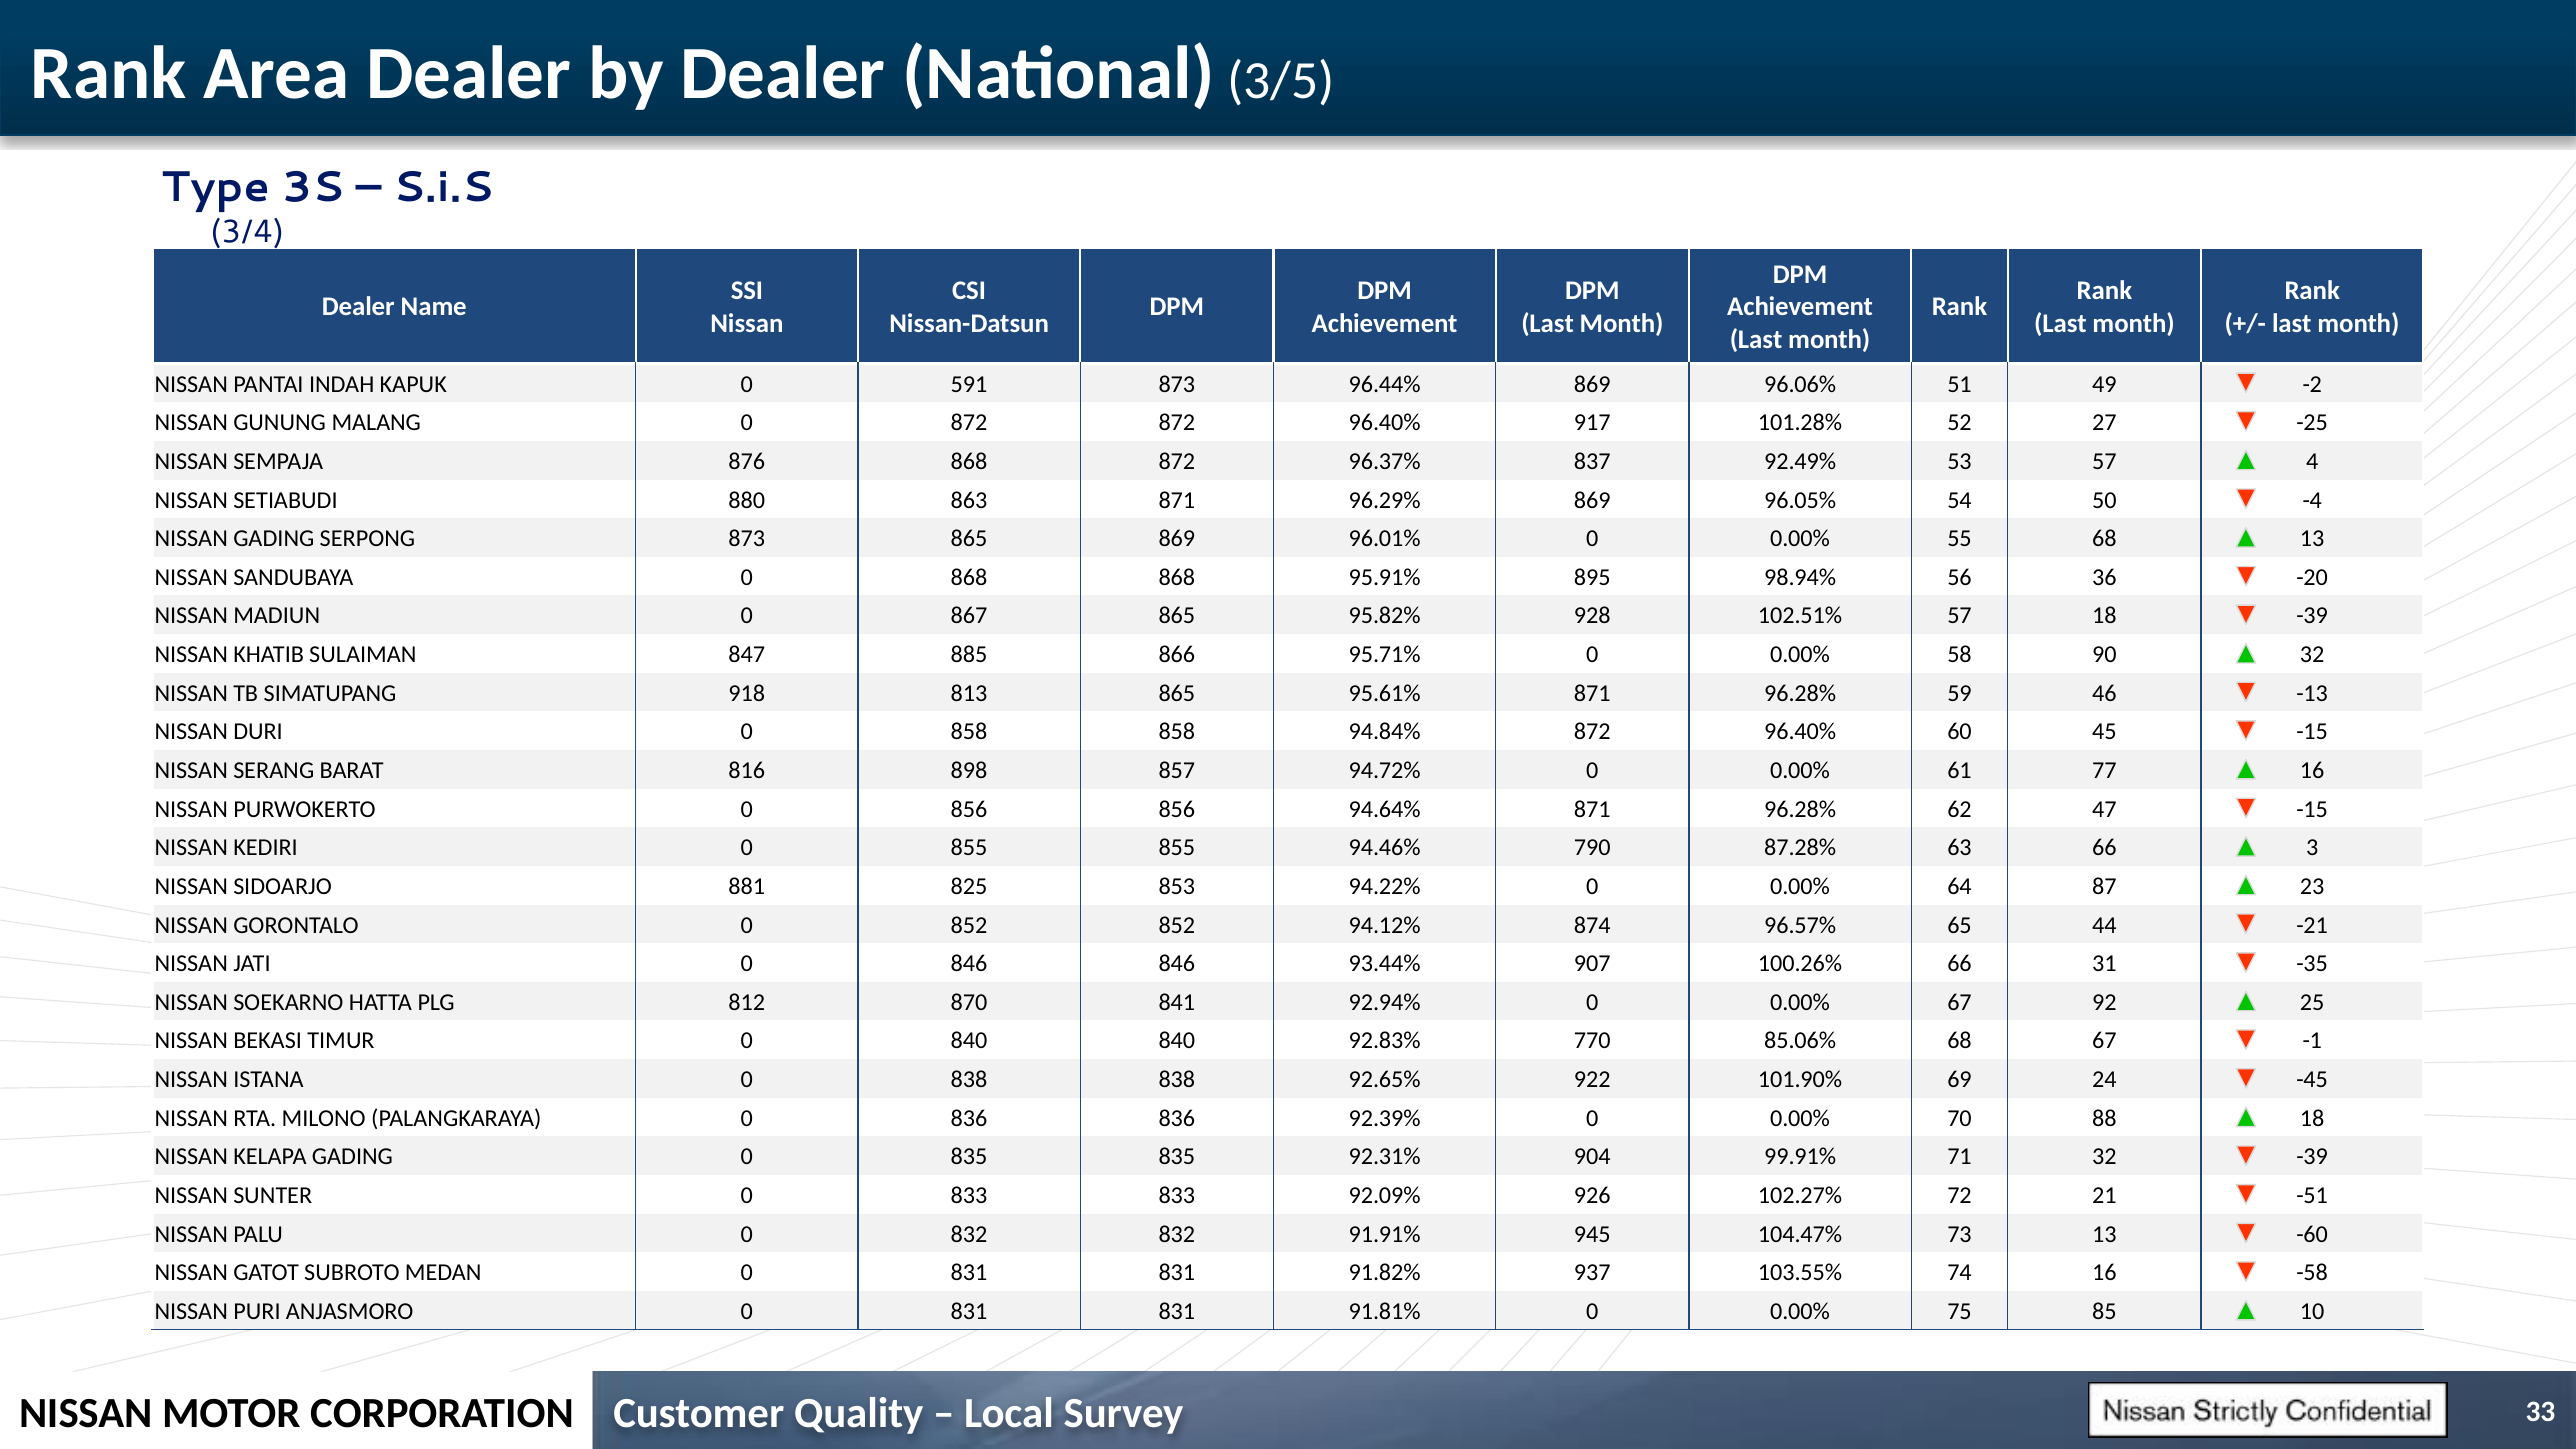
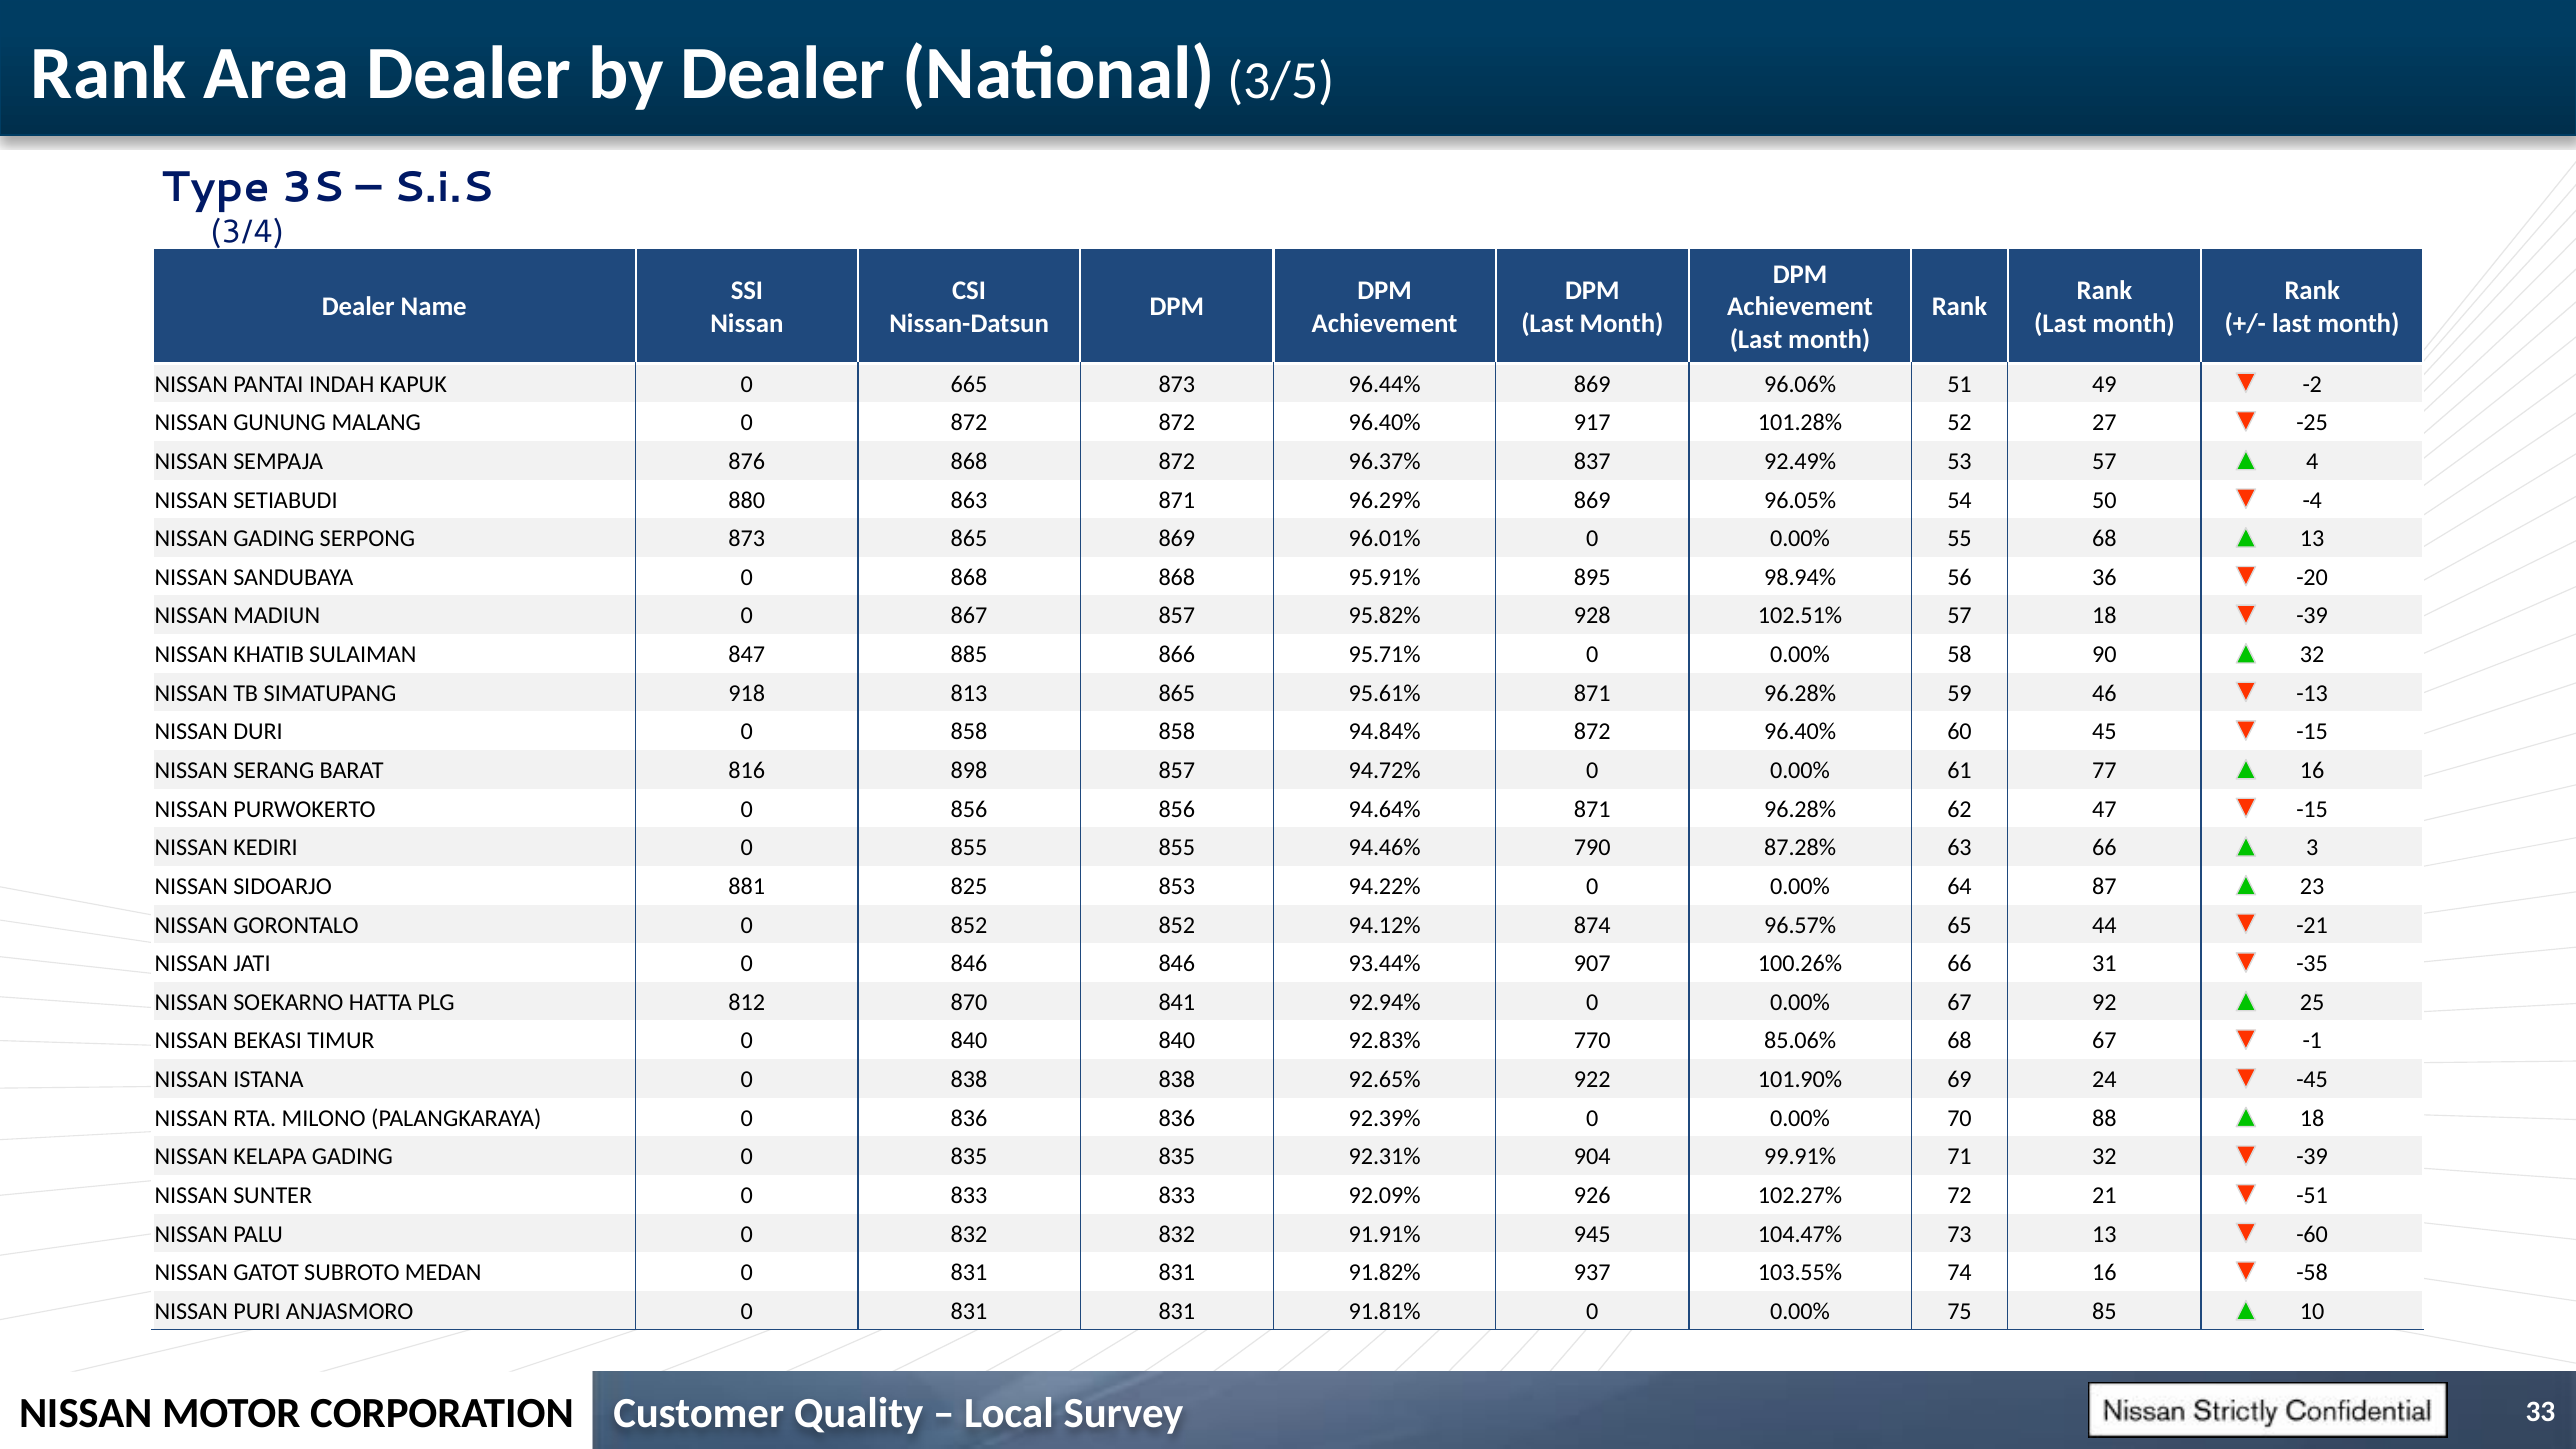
591: 591 -> 665 (969, 384)
867 865: 865 -> 857 (1177, 616)
